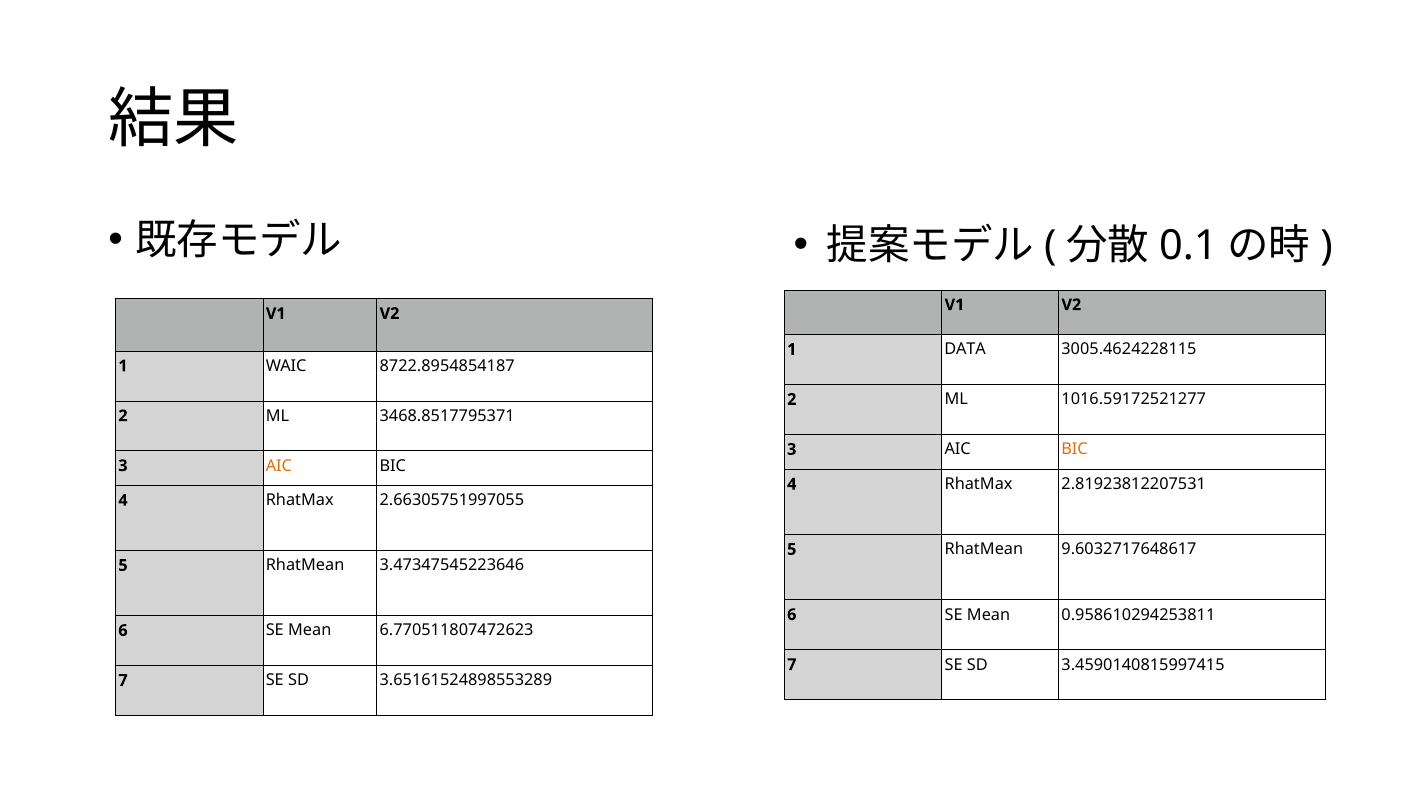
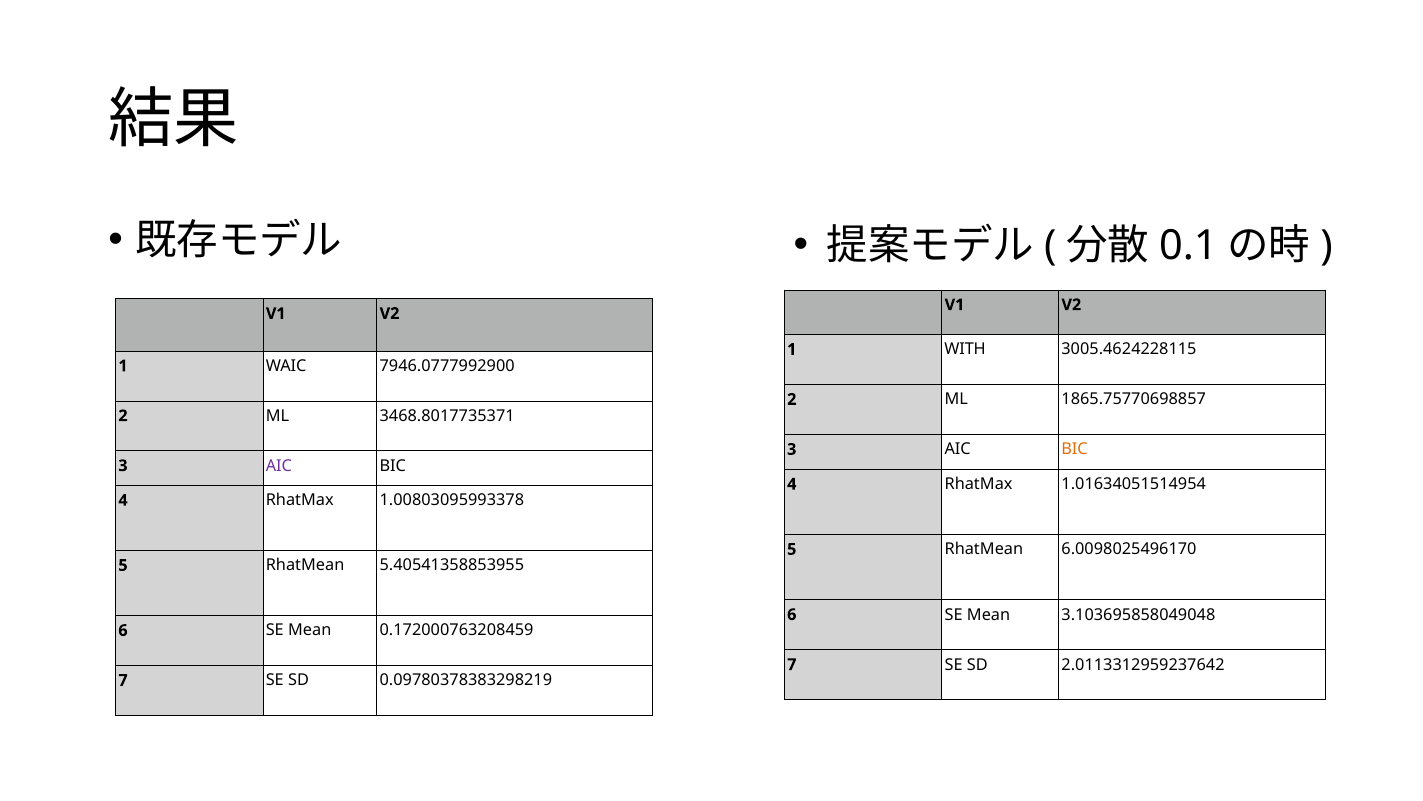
DATA: DATA -> WITH (965, 349)
8722.8954854187: 8722.8954854187 -> 7946.0777992900 (447, 366)
1016.59172521277: 1016.59172521277 -> 1865.75770698857 (1134, 399)
3468.8517795371: 3468.8517795371 -> 3468.8017735371 (447, 416)
AIC colour: orange -> purple (279, 465)
2.81923812207531: 2.81923812207531 -> 1.01634051514954 (1134, 484)
2.66305751997055: 2.66305751997055 -> 1.00803095993378 (452, 500)
9.6032717648617: 9.6032717648617 -> 6.0098025496170 (1129, 549)
3.47347545223646: 3.47347545223646 -> 5.40541358853955 (452, 565)
0.958610294253811: 0.958610294253811 -> 3.103695858049048 (1138, 614)
6.770511807472623: 6.770511807472623 -> 0.172000763208459 (457, 630)
3.4590140815997415: 3.4590140815997415 -> 2.0113312959237642 (1143, 664)
3.65161524898553289: 3.65161524898553289 -> 0.09780378383298219 (466, 680)
